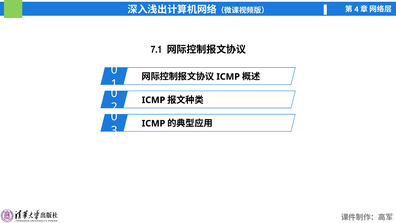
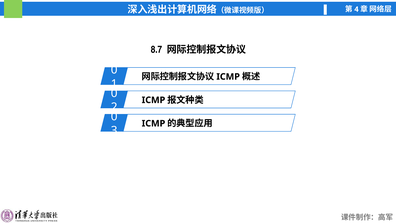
7.1: 7.1 -> 8.7 (157, 50)
